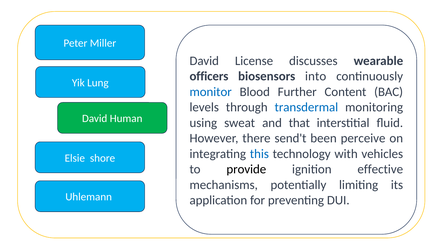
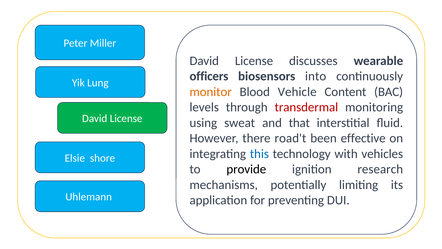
monitor colour: blue -> orange (211, 92)
Further: Further -> Vehicle (297, 92)
transdermal colour: blue -> red (306, 107)
Human: Human -> License (126, 118)
send't: send't -> road't (290, 138)
perceive: perceive -> effective (363, 138)
effective: effective -> research (380, 169)
